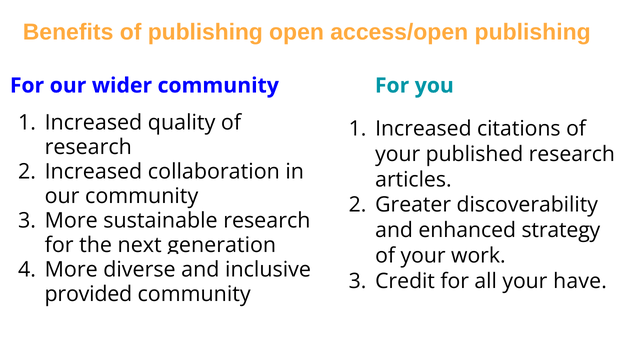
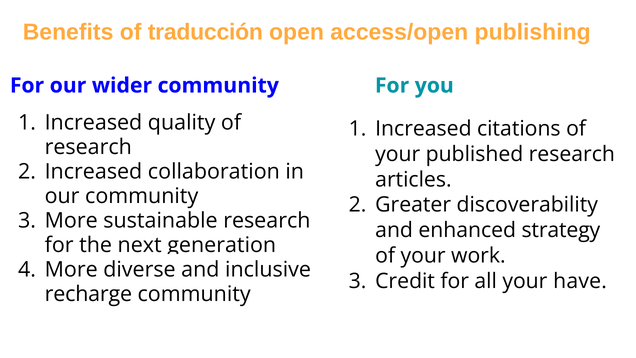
of publishing: publishing -> traducción (205, 32)
provided: provided -> recharge (88, 294)
